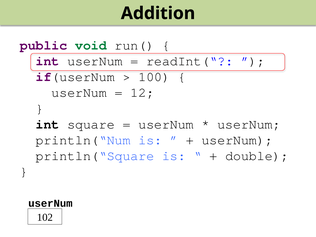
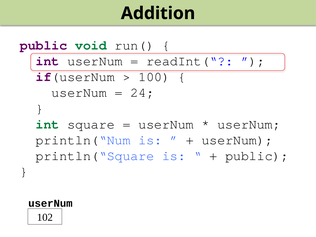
12: 12 -> 24 (142, 93)
int colour: black -> green (48, 124)
double: double -> public (257, 156)
